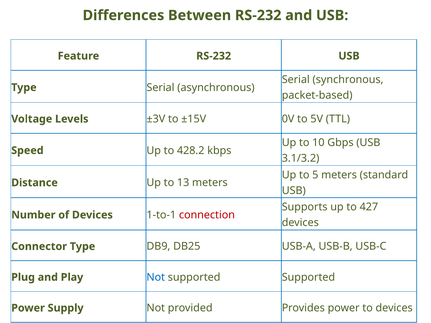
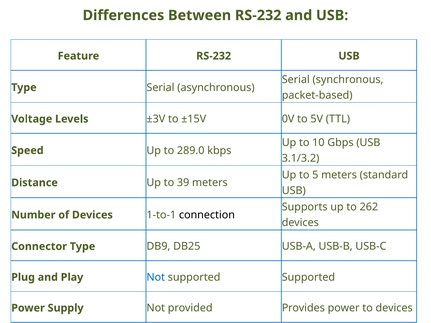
428.2: 428.2 -> 289.0 (191, 151)
13: 13 -> 39 (183, 183)
427: 427 -> 262 (369, 207)
connection colour: red -> black (207, 215)
